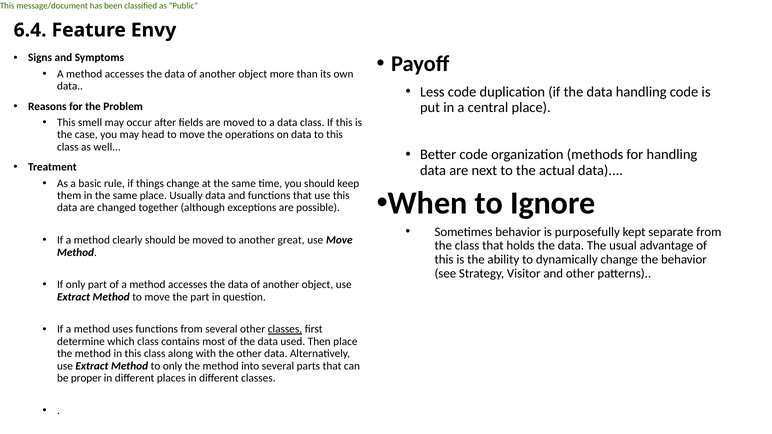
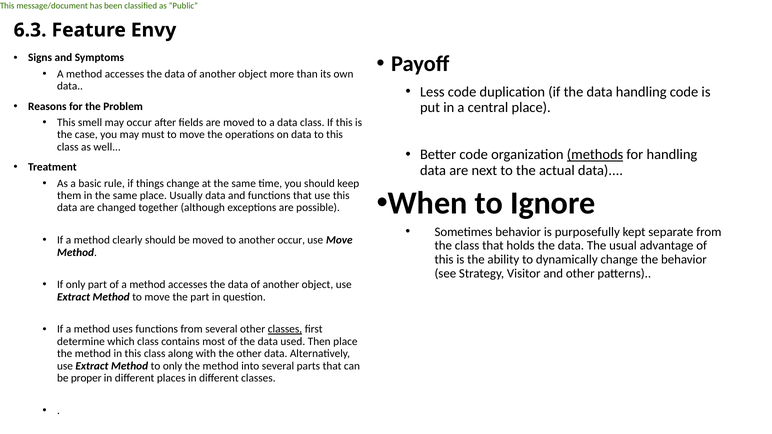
6.4: 6.4 -> 6.3 (30, 30)
head: head -> must (153, 135)
methods underline: none -> present (595, 155)
another great: great -> occur (291, 240)
